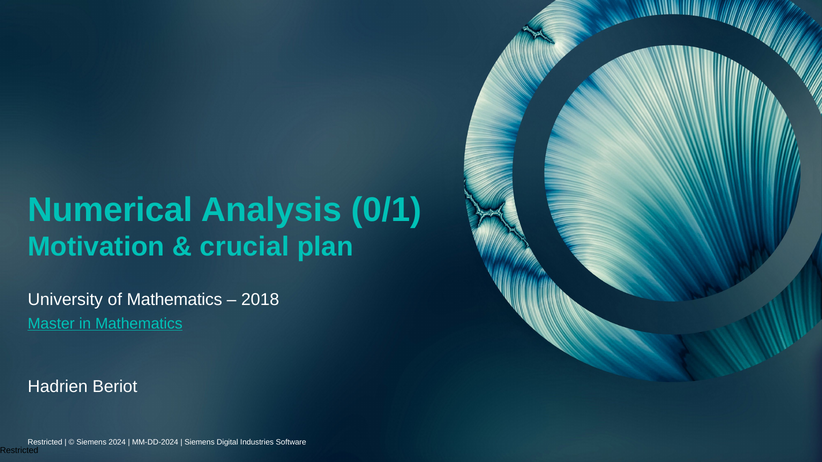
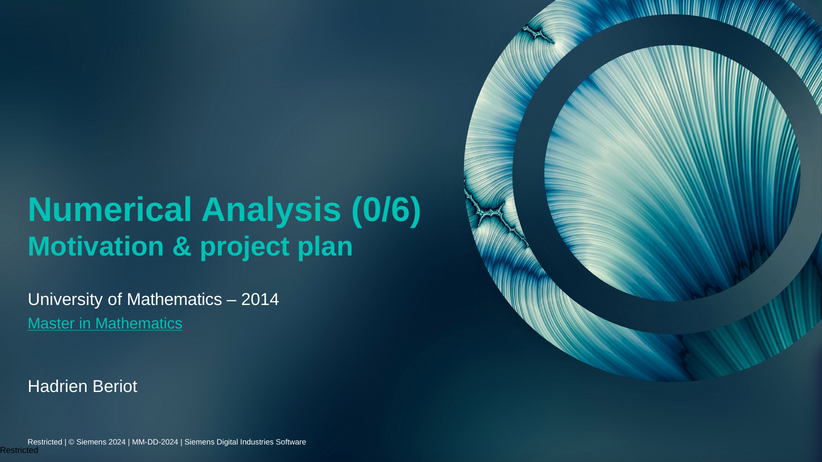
0/1: 0/1 -> 0/6 (386, 210)
crucial: crucial -> project (245, 247)
2018: 2018 -> 2014 (260, 300)
